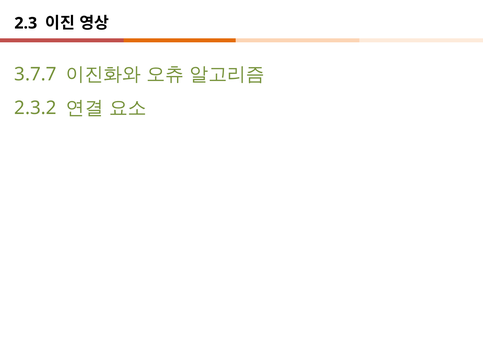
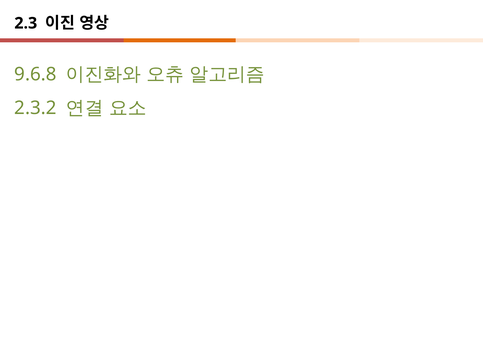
3.7.7: 3.7.7 -> 9.6.8 (35, 74)
